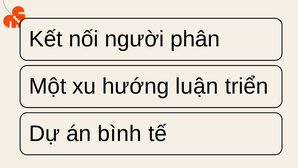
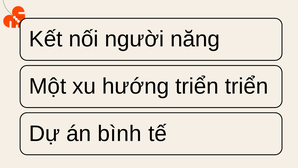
phân: phân -> năng (195, 39)
hướng luận: luận -> triển (197, 86)
